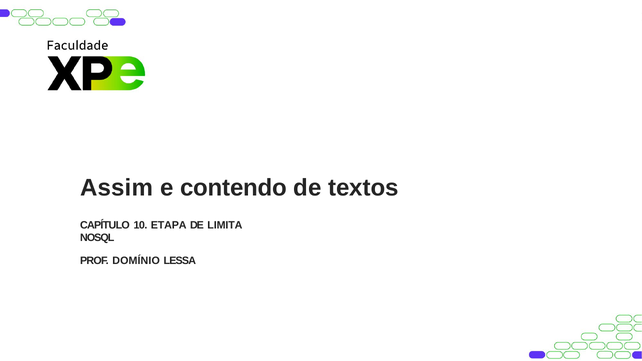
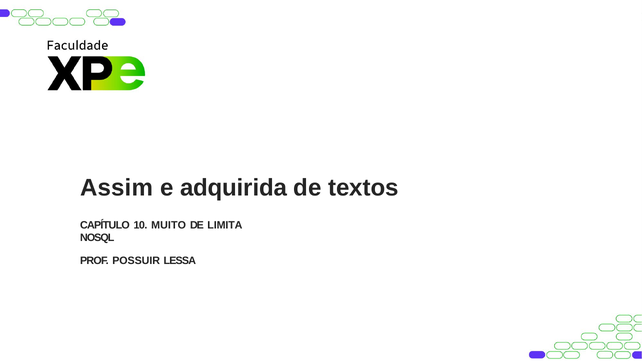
contendo: contendo -> adquirida (233, 188)
ETAPA: ETAPA -> MUITO (169, 225)
DOMÍNIO: DOMÍNIO -> POSSUIR (136, 261)
